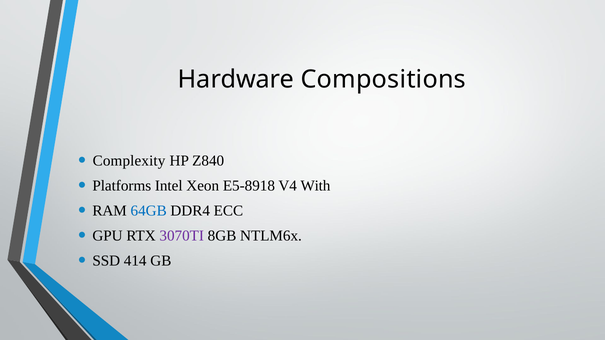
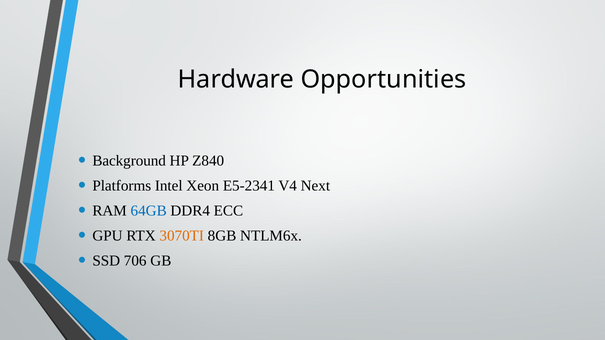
Compositions: Compositions -> Opportunities (383, 79)
Complexity: Complexity -> Background (129, 161)
E5-8918: E5-8918 -> E5-2341 (249, 186)
With: With -> Next (315, 186)
3070TI colour: purple -> orange (182, 236)
414: 414 -> 706 (135, 261)
